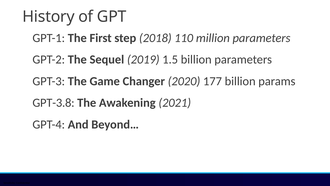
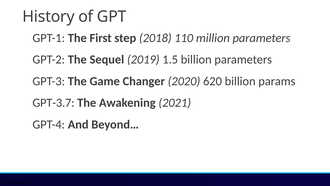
177: 177 -> 620 (213, 81)
GPT-3.8: GPT-3.8 -> GPT-3.7 (53, 103)
